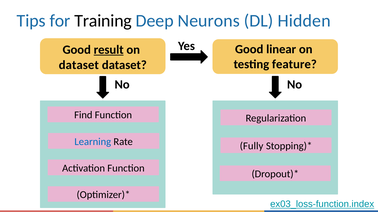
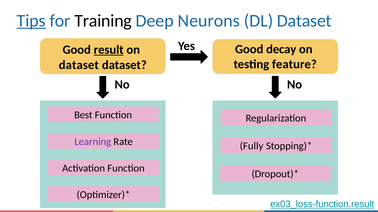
Tips underline: none -> present (31, 21)
DL Hidden: Hidden -> Dataset (304, 21)
linear: linear -> decay (281, 49)
Find: Find -> Best (83, 115)
Learning colour: blue -> purple (93, 142)
ex03_loss-function.index: ex03_loss-function.index -> ex03_loss-function.result (322, 205)
